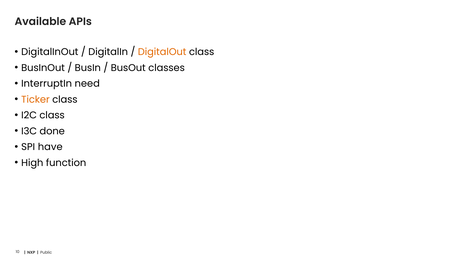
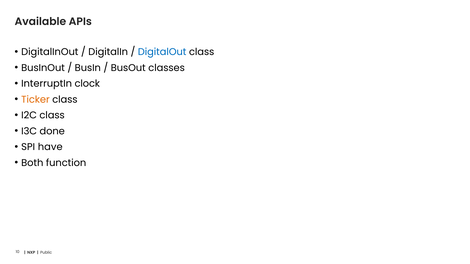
DigitalOut colour: orange -> blue (162, 52)
need: need -> clock (87, 84)
High: High -> Both (32, 163)
